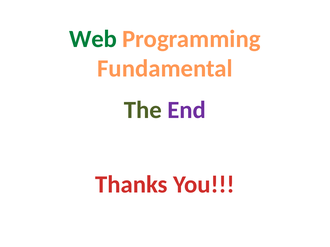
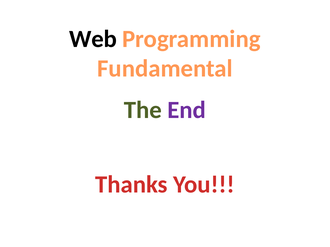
Web colour: green -> black (93, 39)
